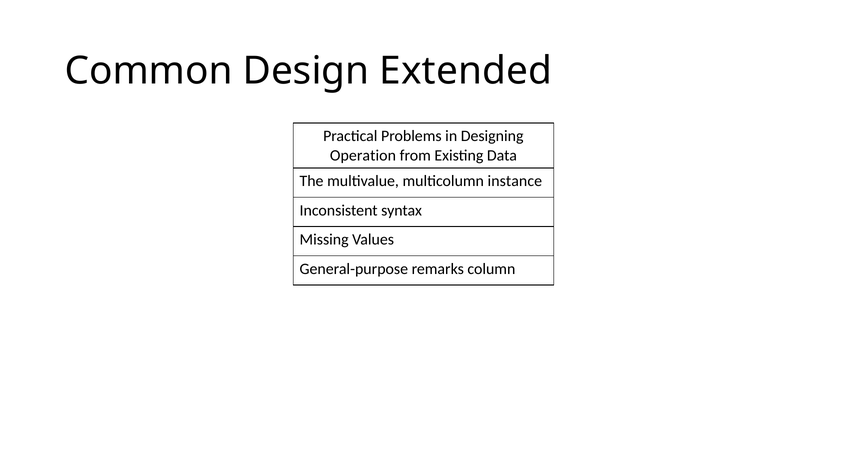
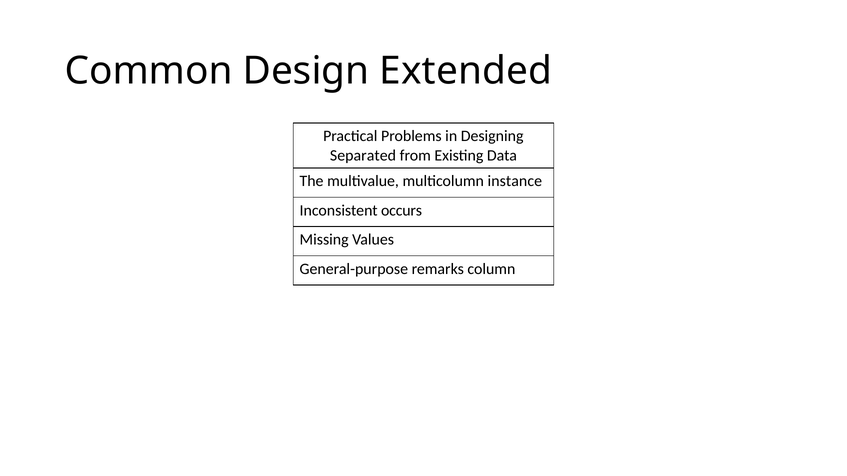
Operation: Operation -> Separated (363, 155)
syntax: syntax -> occurs (402, 210)
